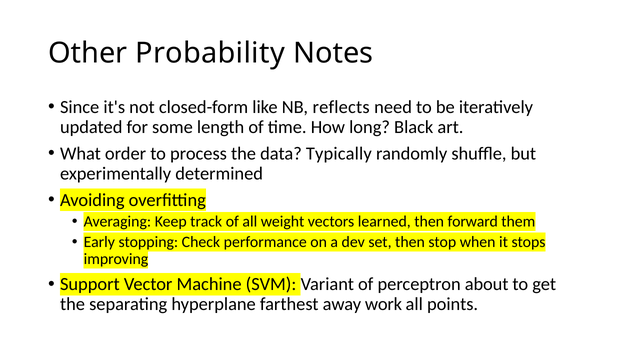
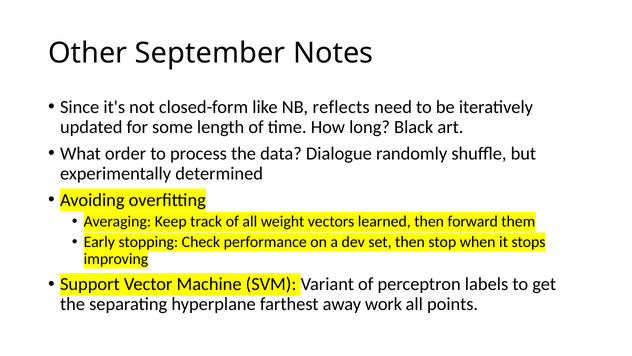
Probability: Probability -> September (210, 53)
Typically: Typically -> Dialogue (339, 153)
about: about -> labels (487, 284)
